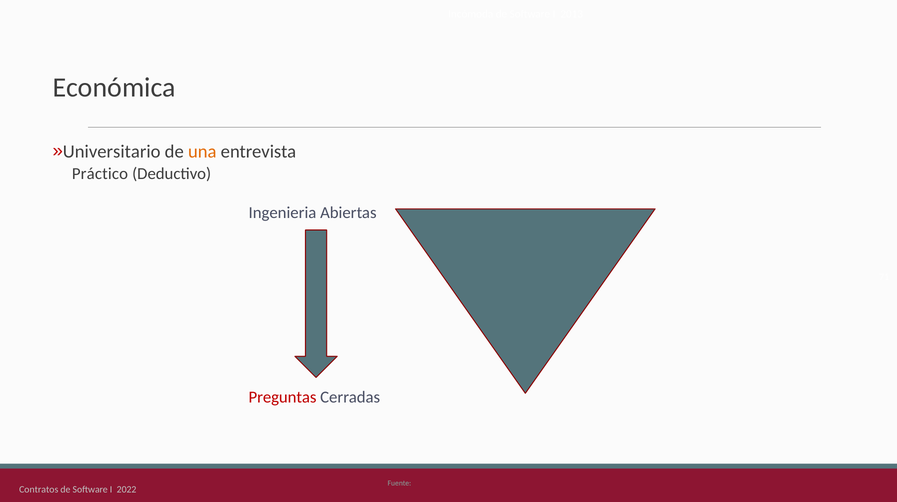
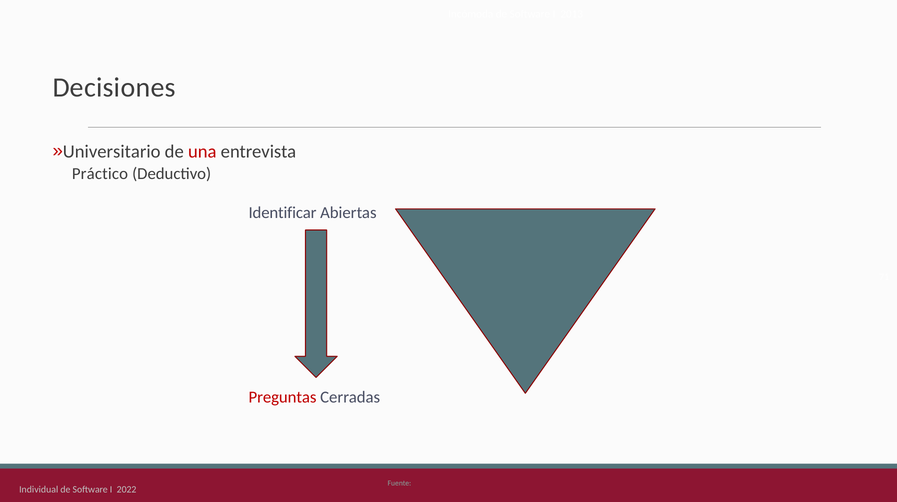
Económica: Económica -> Decisiones (114, 88)
una colour: orange -> red (202, 152)
Ingenieria: Ingenieria -> Identificar (283, 213)
Contratos: Contratos -> Individual (39, 490)
